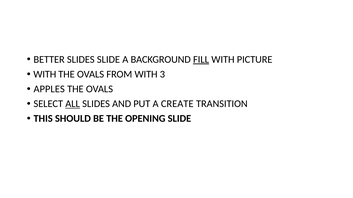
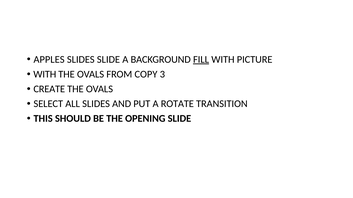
BETTER: BETTER -> APPLES (49, 60)
FROM WITH: WITH -> COPY (146, 74)
APPLES: APPLES -> CREATE (49, 89)
ALL underline: present -> none (73, 104)
CREATE: CREATE -> ROTATE (177, 104)
